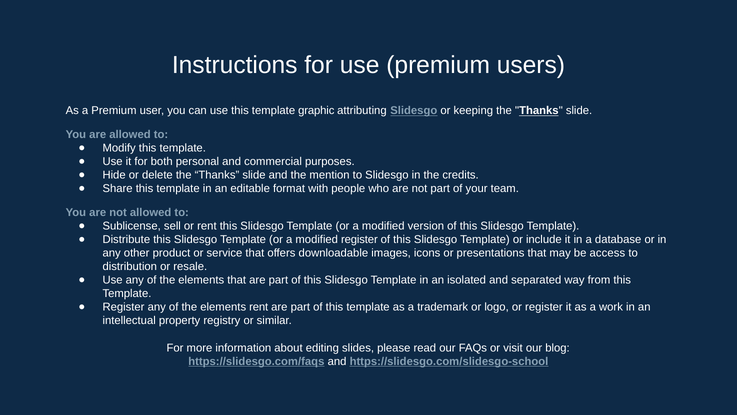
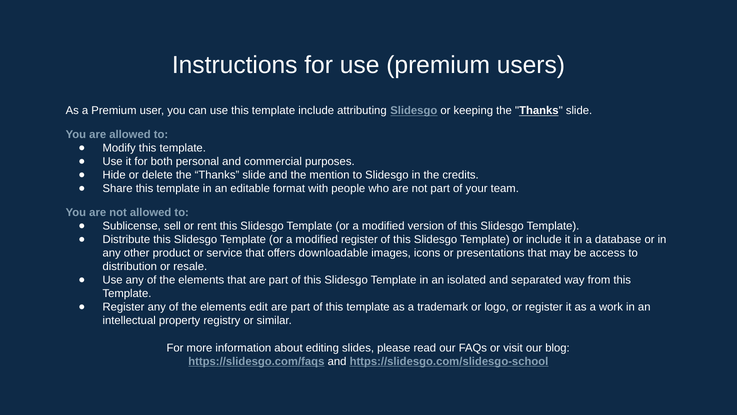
template graphic: graphic -> include (316, 111)
elements rent: rent -> edit (259, 307)
